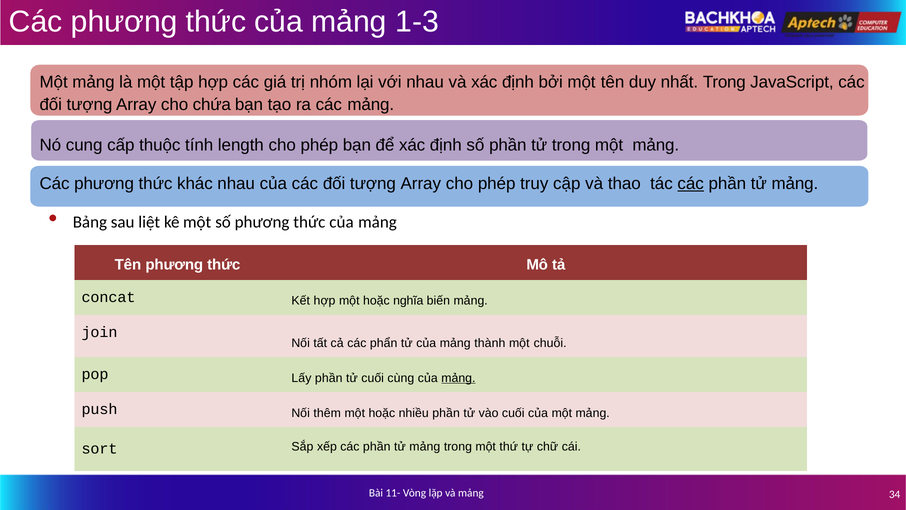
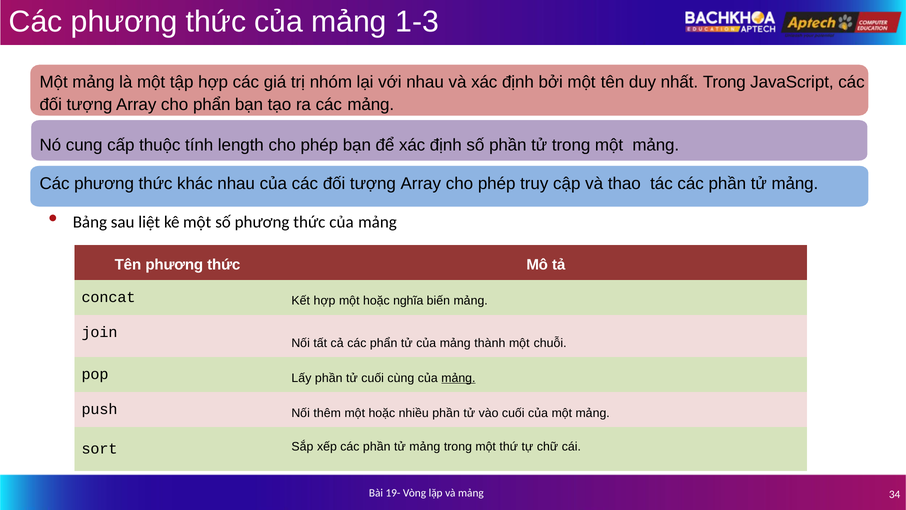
cho chứa: chứa -> phẩn (212, 105)
các underline: present -> none (691, 184)
11-: 11- -> 19- (393, 492)
